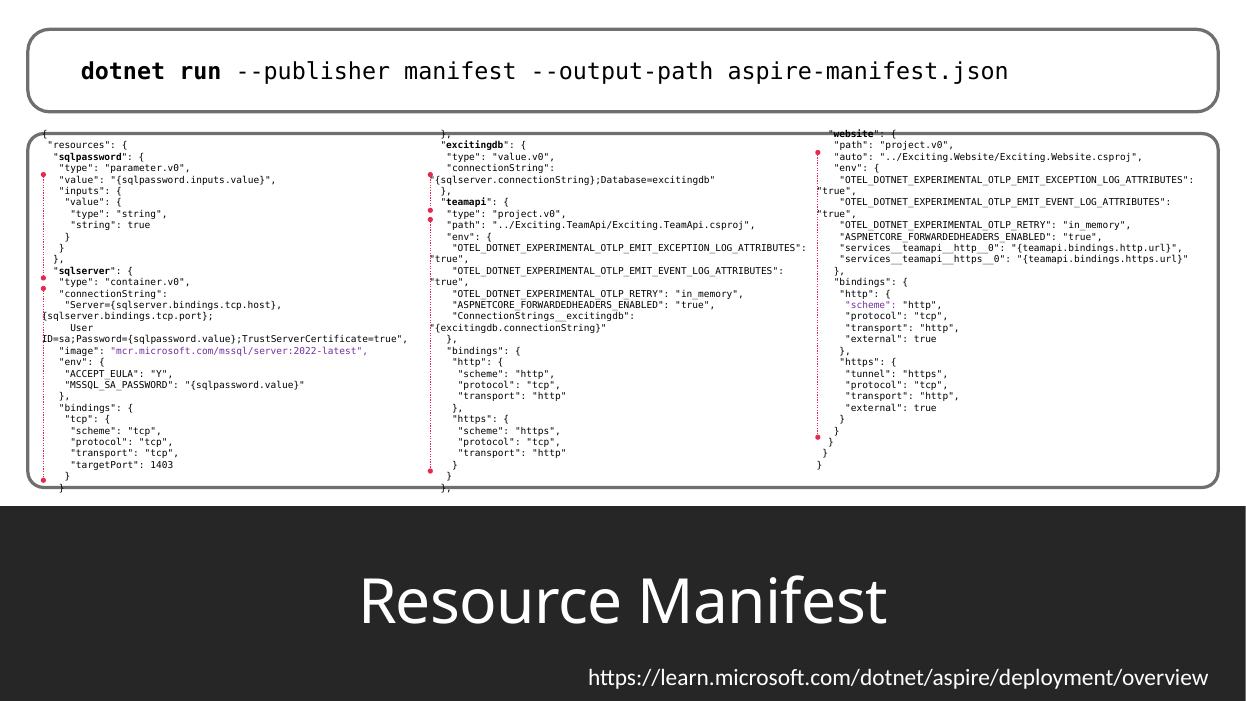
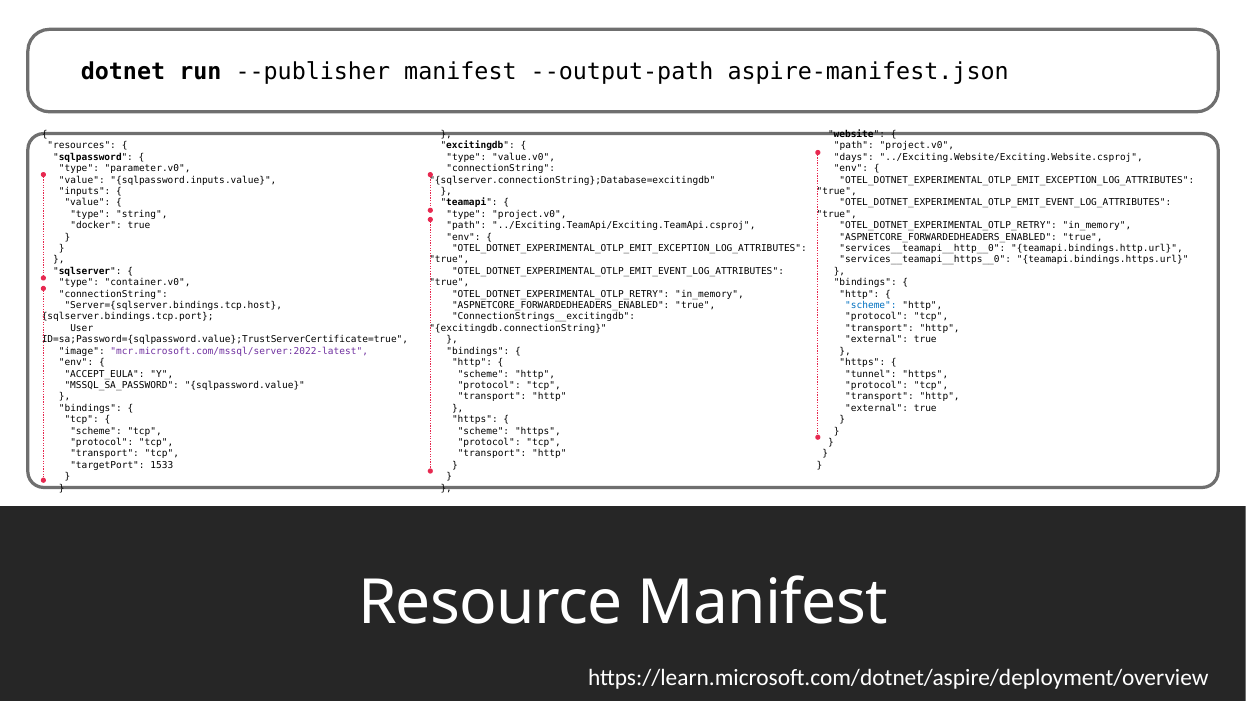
auto: auto -> days (854, 157)
string: string -> docker (96, 226)
scheme colour: purple -> blue (871, 305)
1403: 1403 -> 1533 (162, 465)
